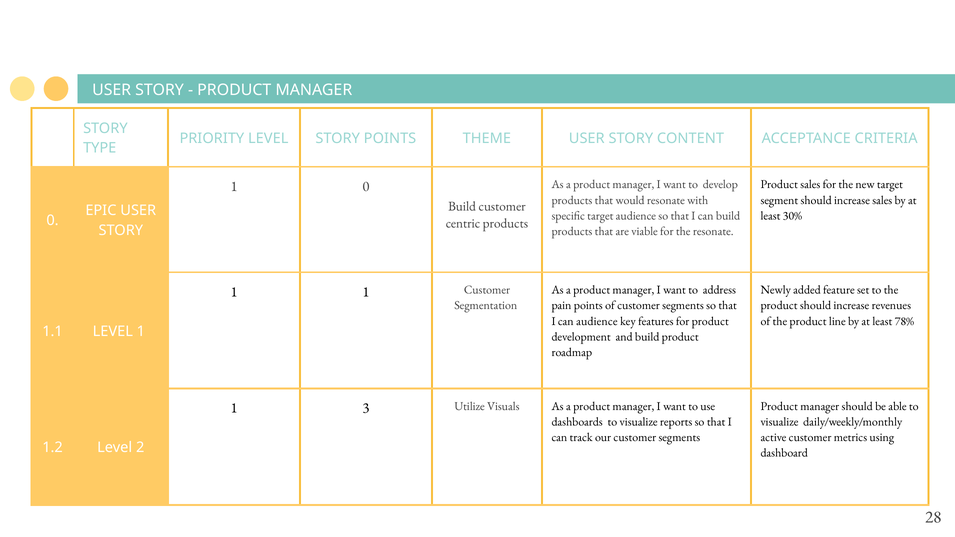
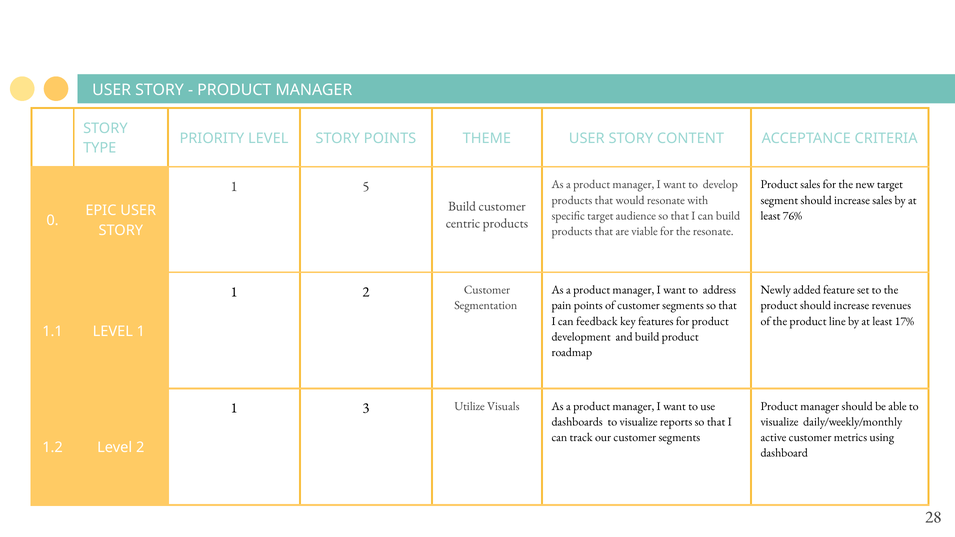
1 0: 0 -> 5 (366, 186)
30%: 30% -> 76% (792, 216)
1: 1 -> 2 (366, 292)
can audience: audience -> feedback (597, 321)
78%: 78% -> 17% (904, 321)
